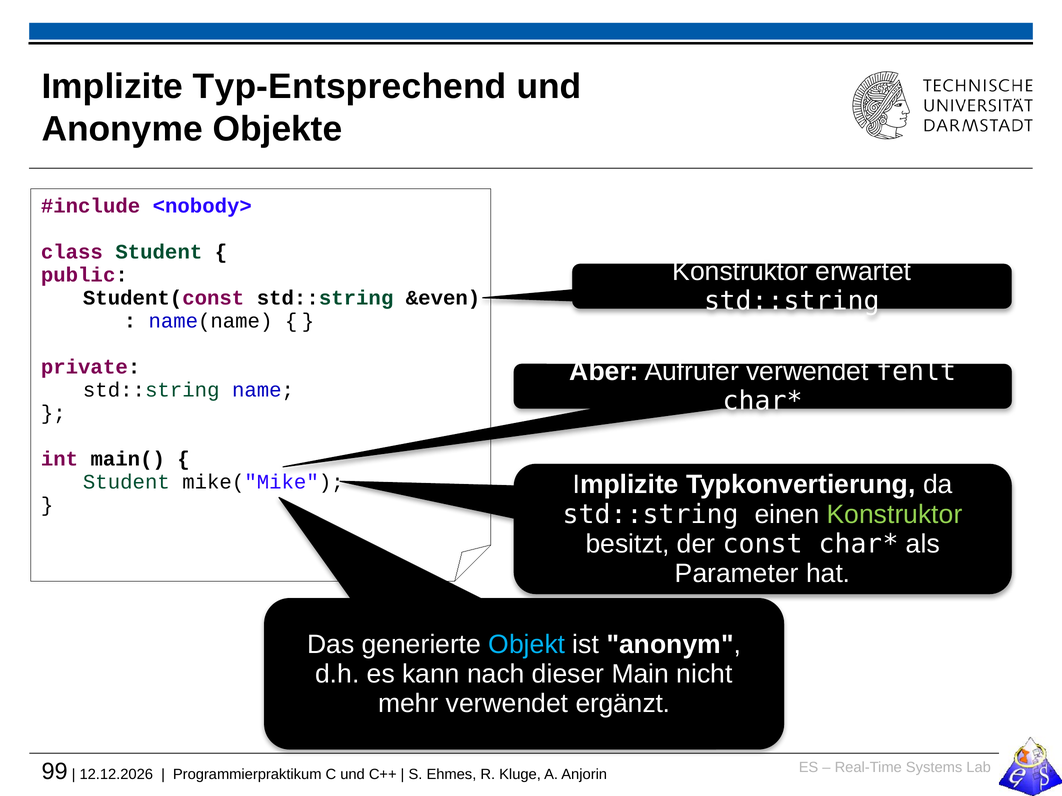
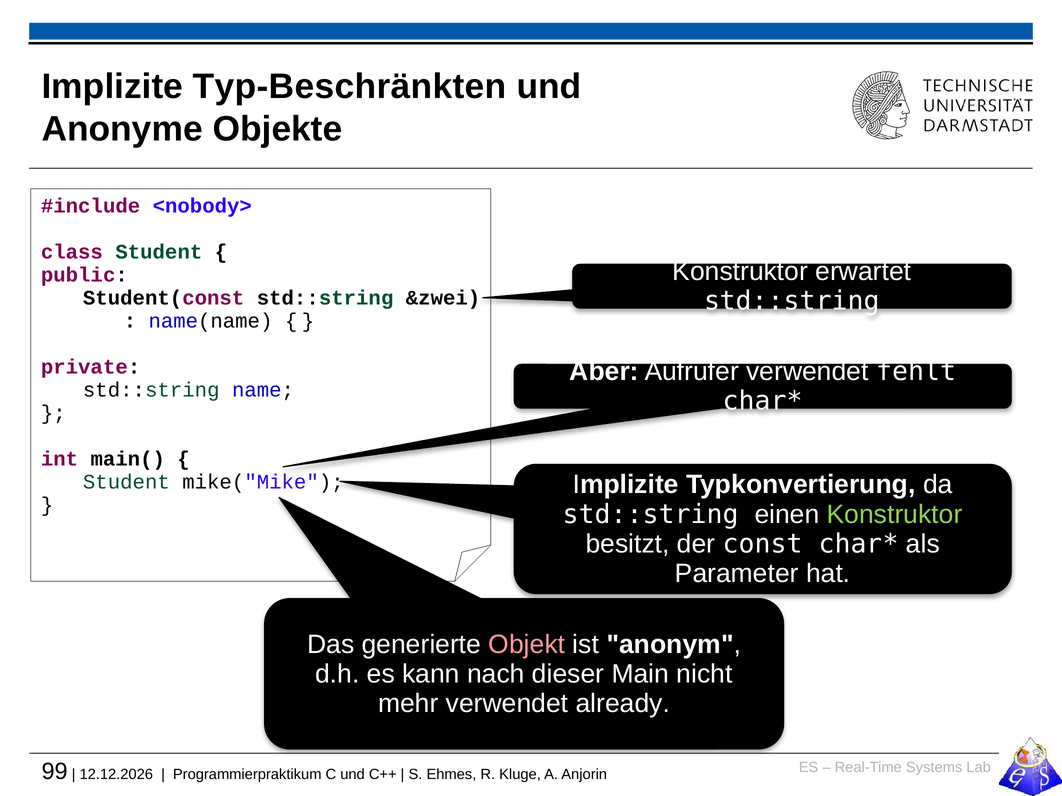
Typ-Entsprechend: Typ-Entsprechend -> Typ-Beschränkten (350, 87)
&even: &even -> &zwei (443, 298)
Objekt colour: light blue -> pink (527, 645)
ergänzt: ergänzt -> already (623, 704)
